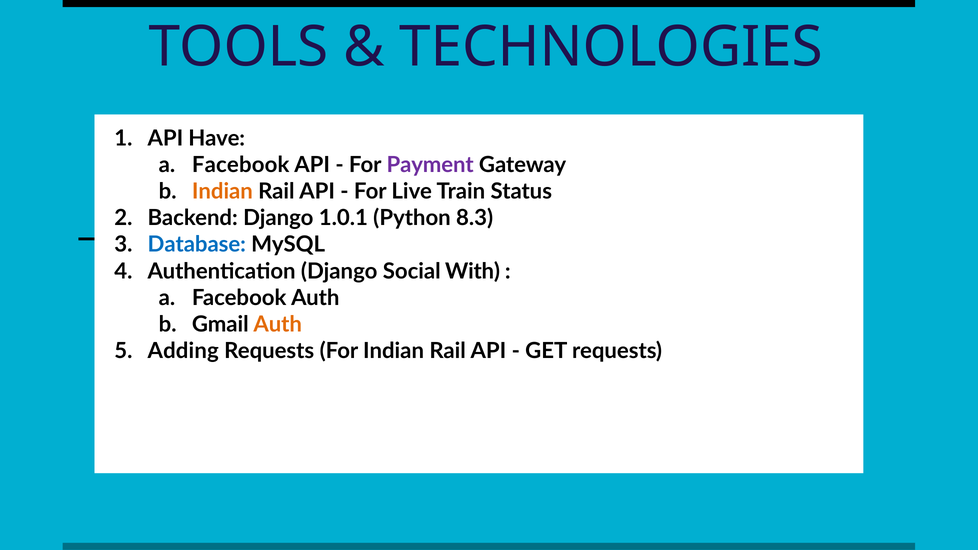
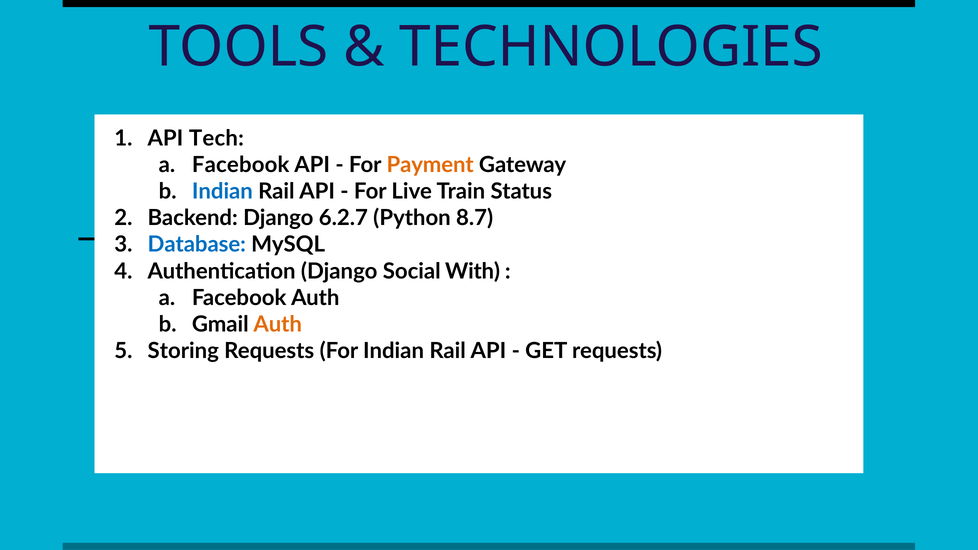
Have: Have -> Tech (216, 138)
Payment colour: purple -> orange (430, 165)
Indian colour: orange -> blue (222, 191)
1.0.1: 1.0.1 -> 6.2.7 (343, 218)
8.3: 8.3 -> 8.7 (475, 218)
Adding: Adding -> Storing (183, 351)
